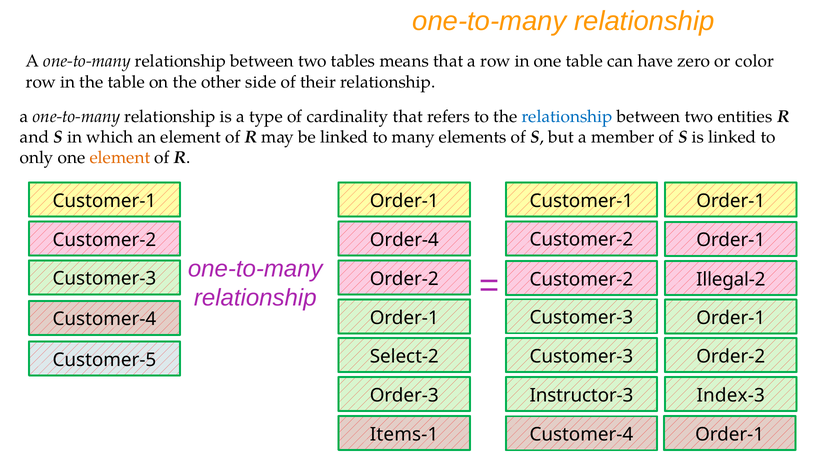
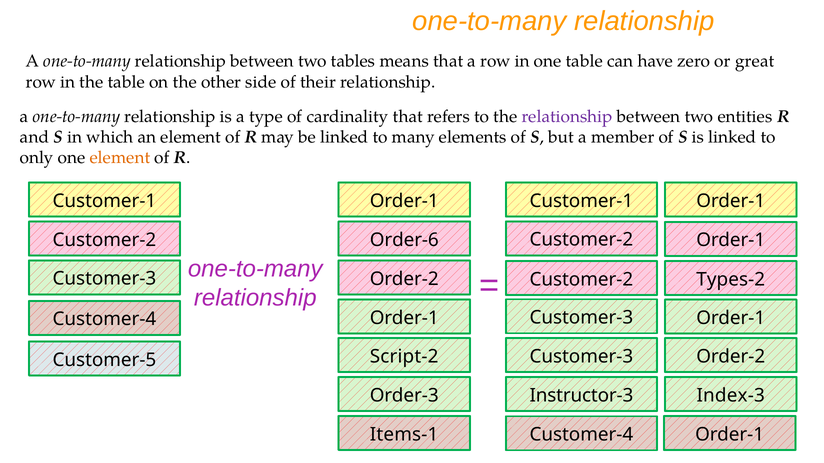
color: color -> great (755, 61)
relationship colour: blue -> purple (567, 116)
Order-4: Order-4 -> Order-6 (404, 240)
Illegal-2: Illegal-2 -> Types-2 (731, 280)
Select-2: Select-2 -> Script-2 (404, 357)
